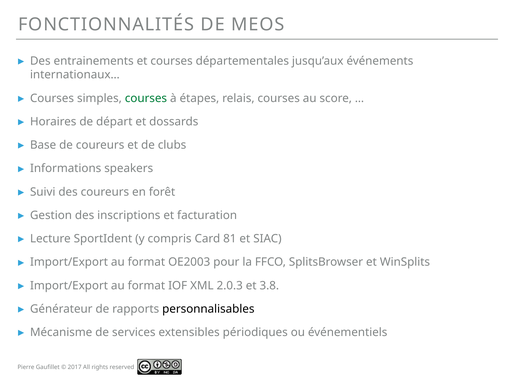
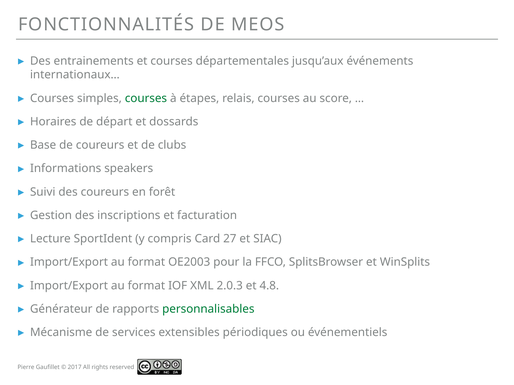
81: 81 -> 27 (230, 239)
3.8: 3.8 -> 4.8 (269, 286)
personnalisables colour: black -> green (208, 309)
